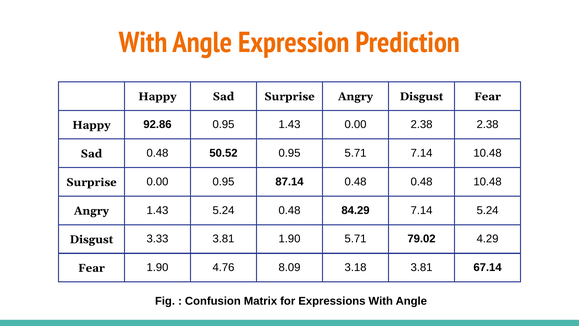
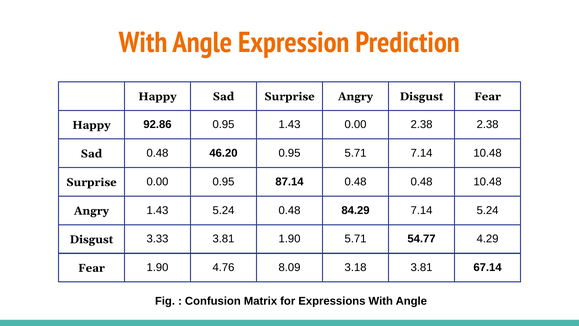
50.52: 50.52 -> 46.20 (223, 153)
79.02: 79.02 -> 54.77 (422, 239)
